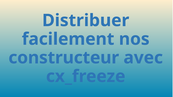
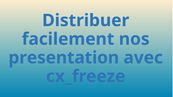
constructeur: constructeur -> presentation (64, 58)
